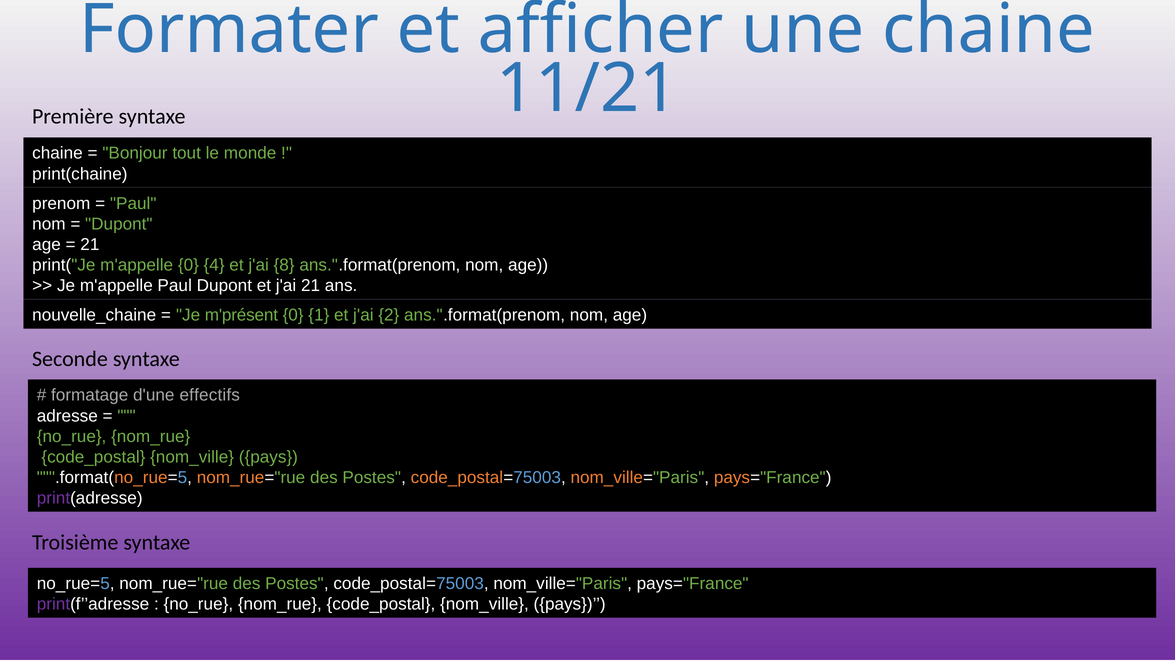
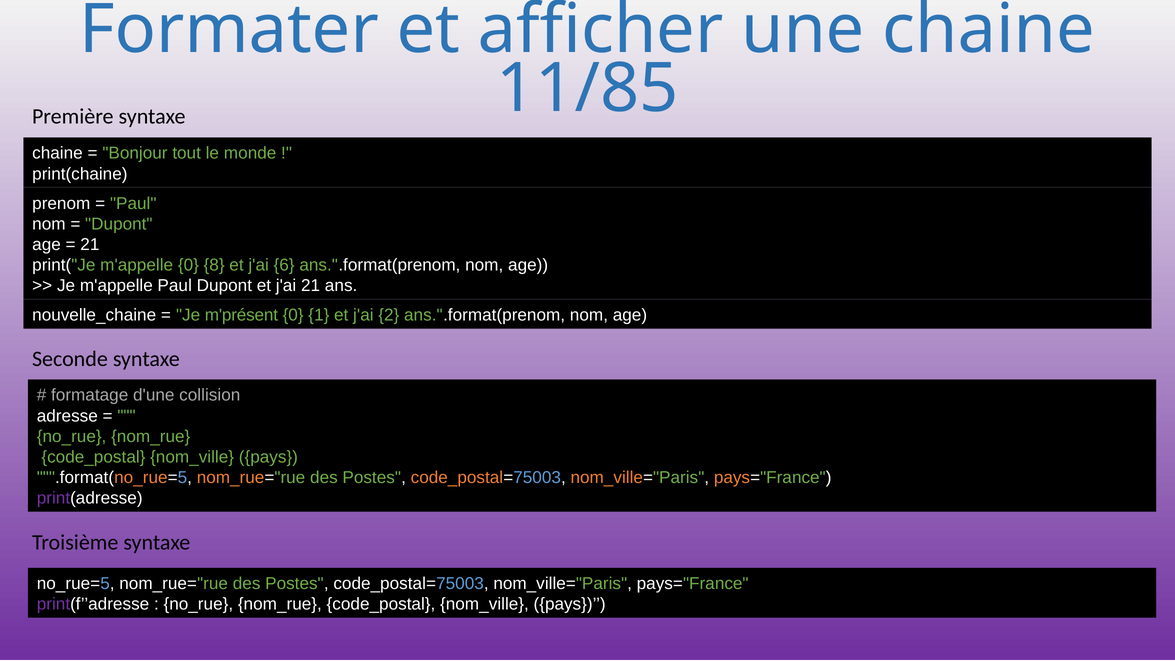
11/21: 11/21 -> 11/85 (587, 89)
4: 4 -> 8 (214, 265)
8: 8 -> 6 (284, 265)
effectifs: effectifs -> collision (210, 395)
